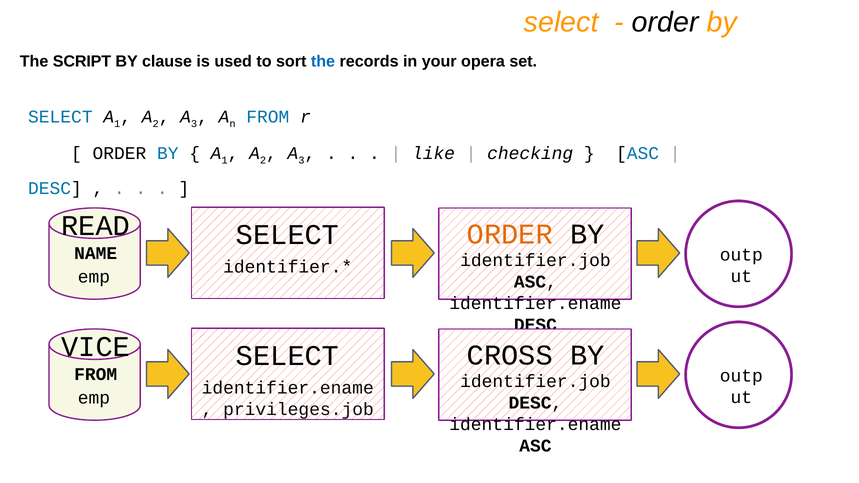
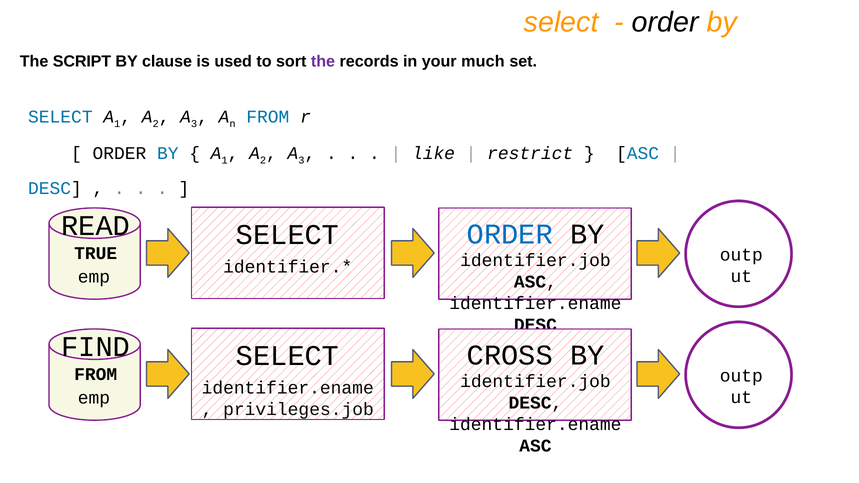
the colour: blue -> purple (323, 61)
opera: opera -> much (483, 61)
checking: checking -> restrict (530, 153)
ORDER colour: orange -> blue (510, 234)
NAME: NAME -> TRUE (96, 253)
VICE: VICE -> FIND (96, 347)
